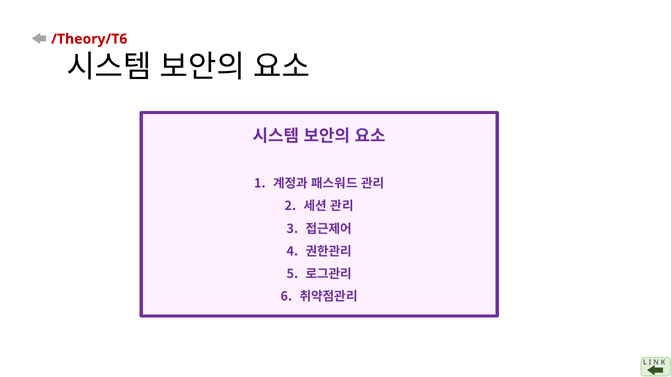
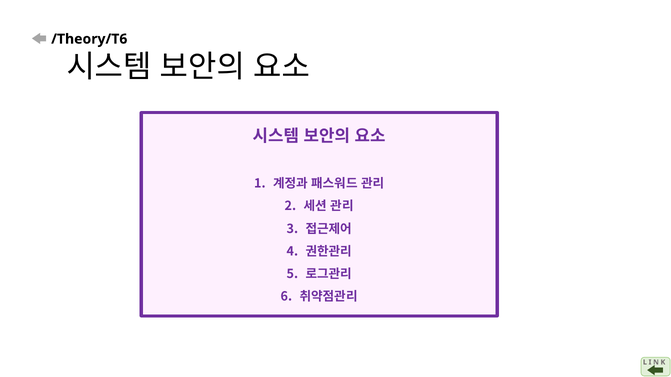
/Theory/T6 colour: red -> black (89, 39)
